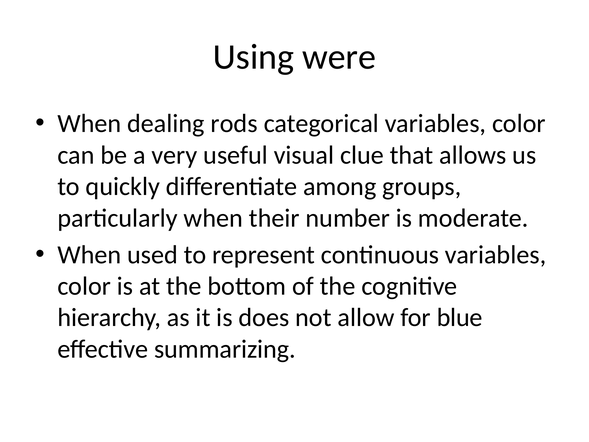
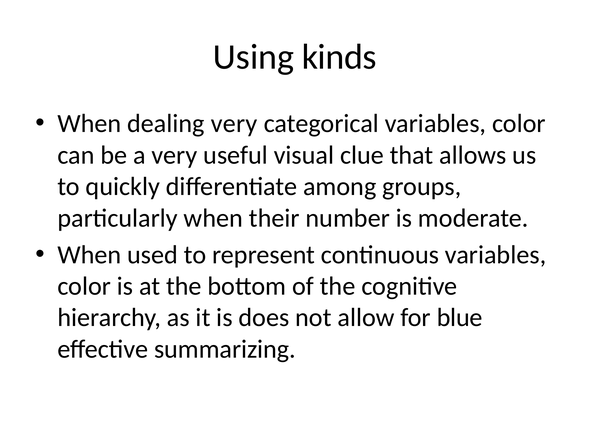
were: were -> kinds (339, 57)
dealing rods: rods -> very (234, 124)
